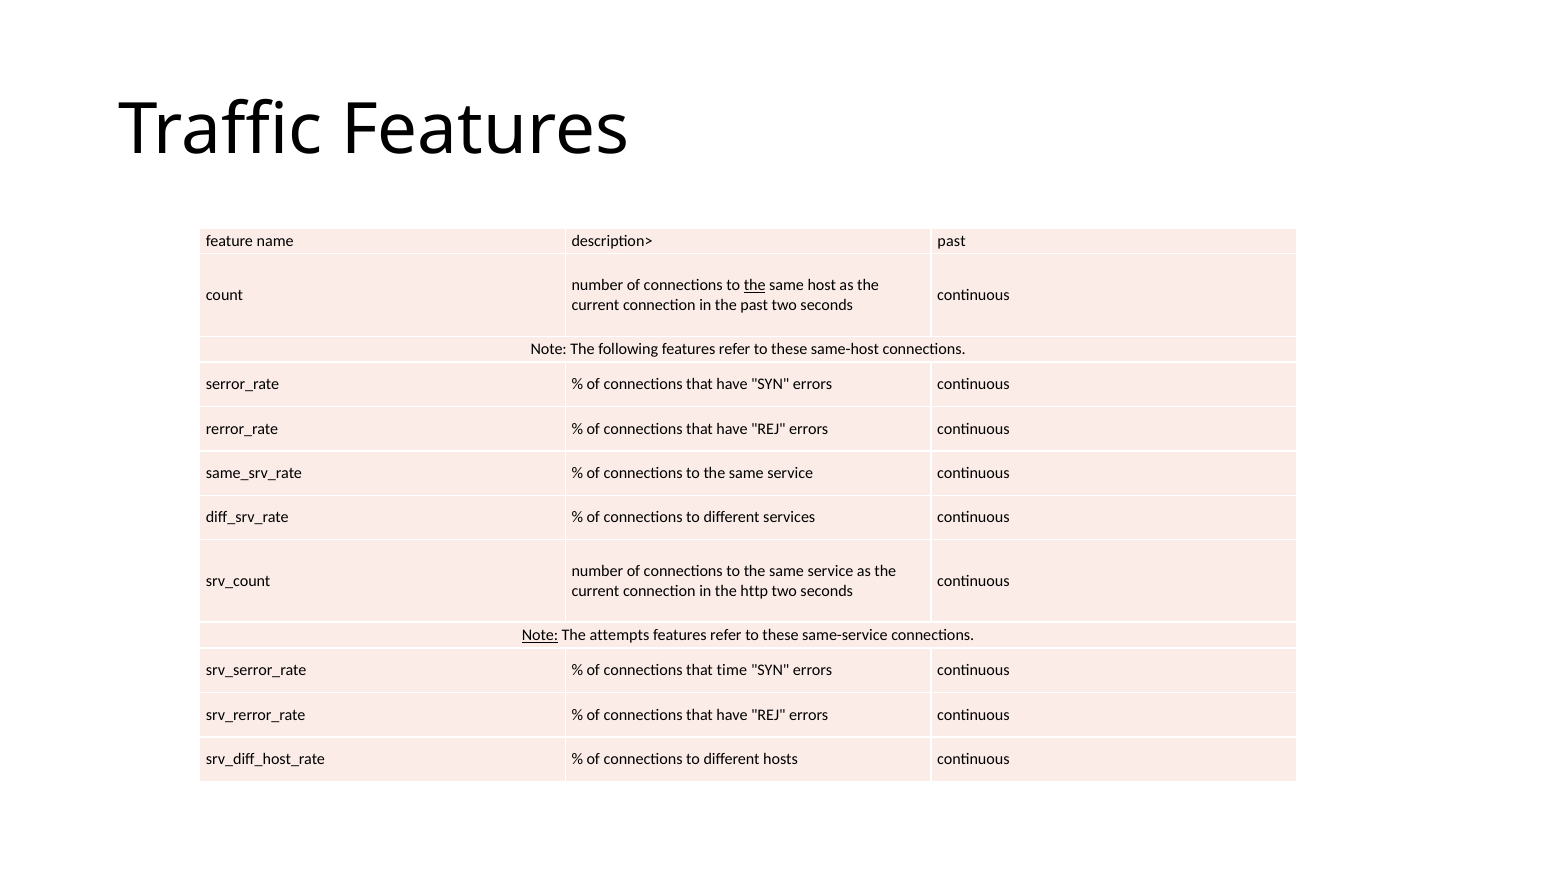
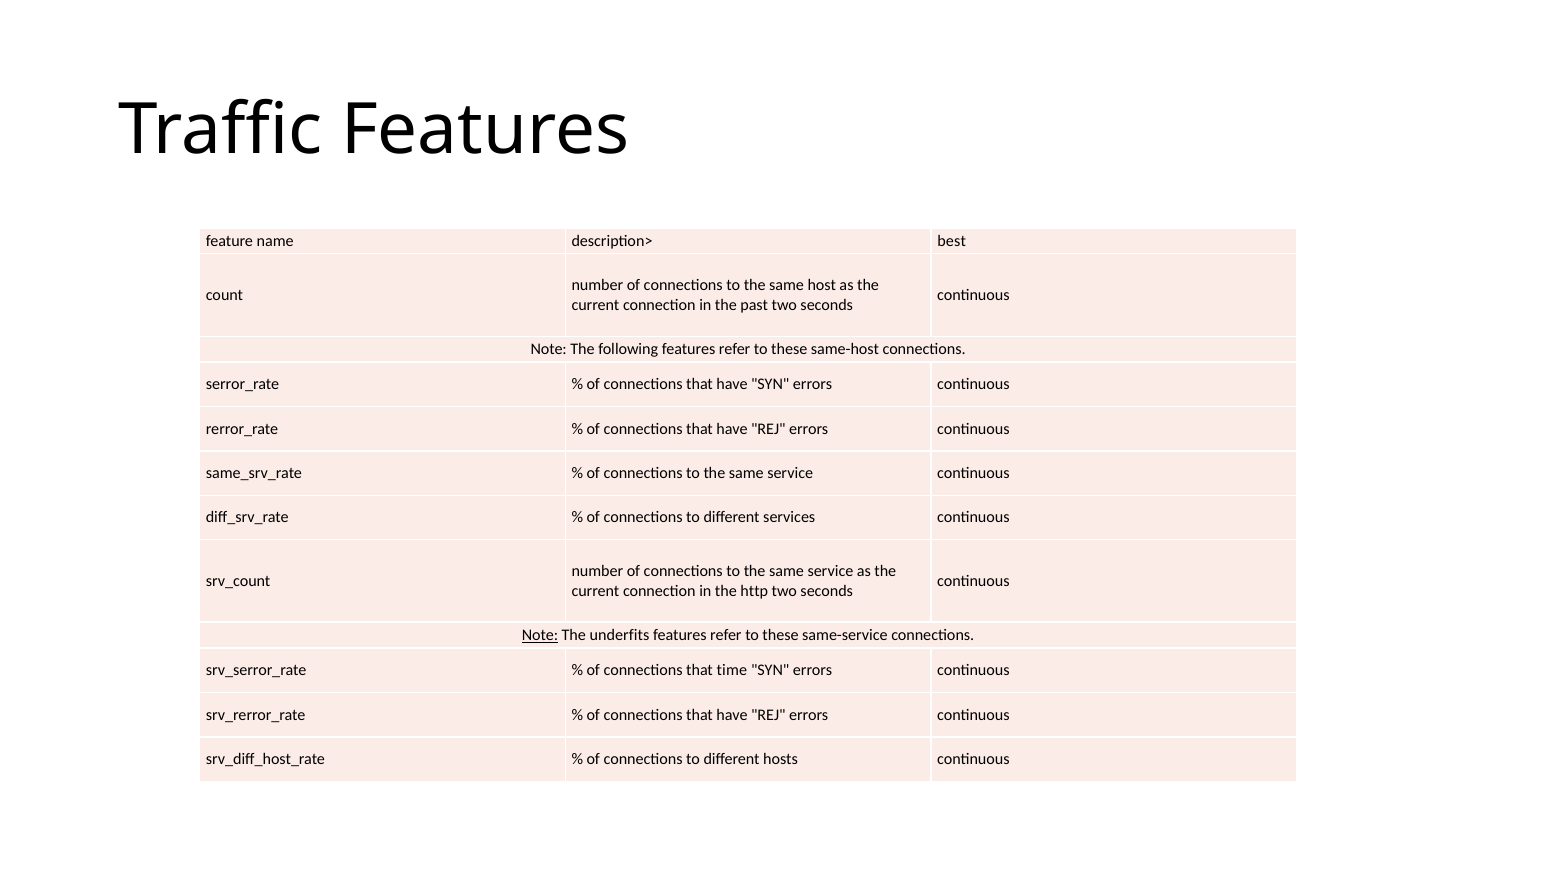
description> past: past -> best (952, 241)
the underline: present -> none (755, 286)
attempts: attempts -> underfits (619, 636)
